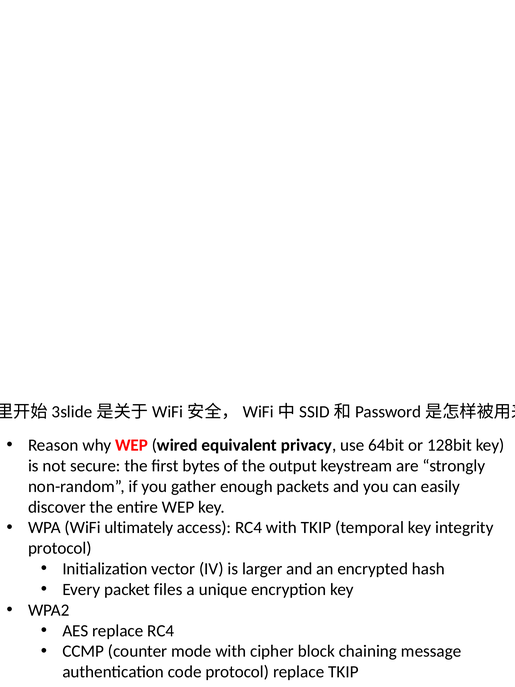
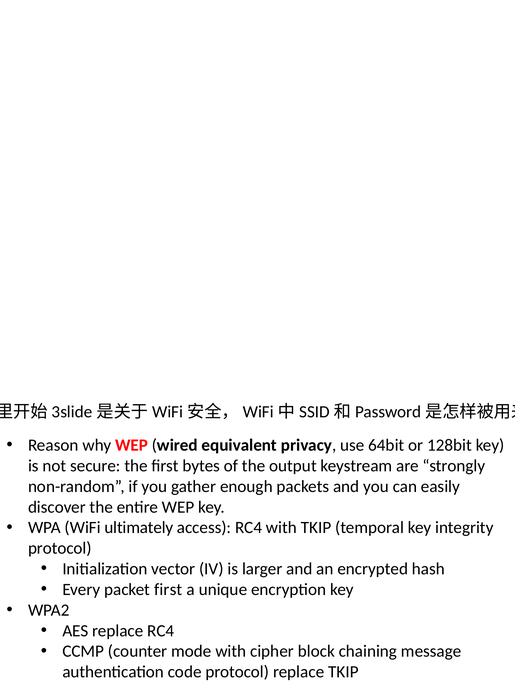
packet files: files -> first (168, 589)
